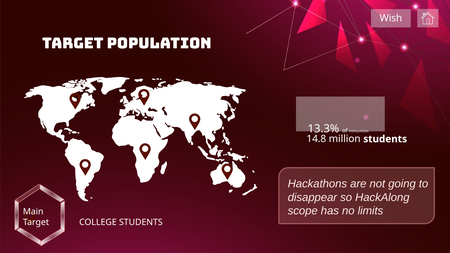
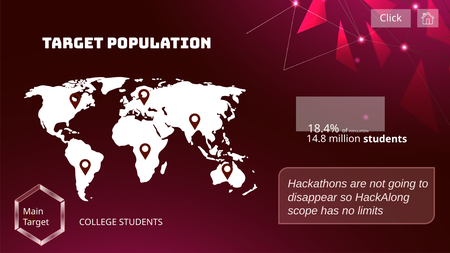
Wish: Wish -> Click (391, 18)
13.3%: 13.3% -> 18.4% (323, 129)
